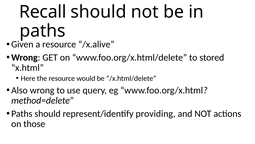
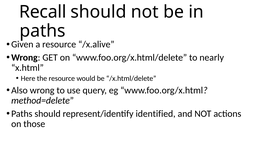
stored: stored -> nearly (212, 57)
providing: providing -> identified (156, 113)
